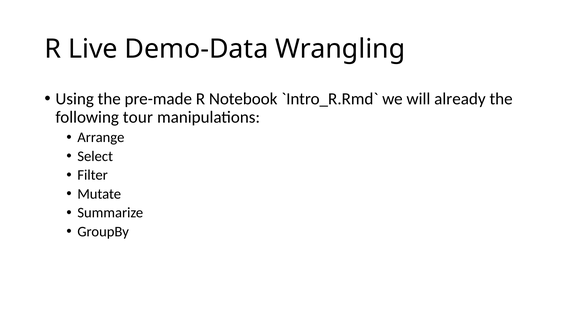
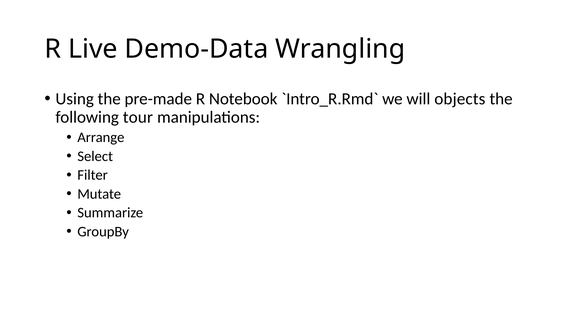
already: already -> objects (460, 99)
